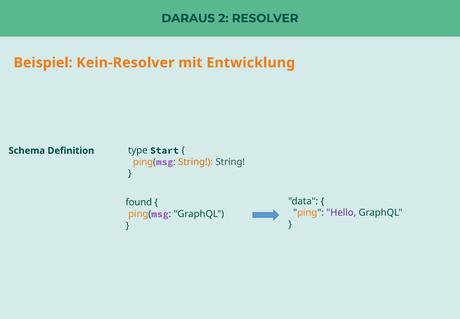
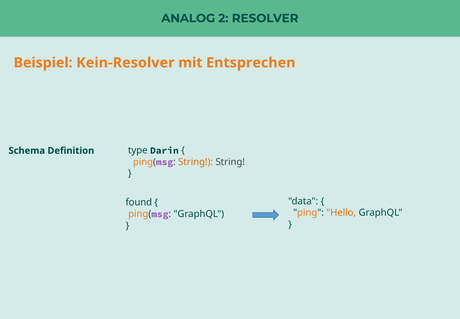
DARAUS: DARAUS -> ANALOG (188, 18)
Entwicklung: Entwicklung -> Entsprechen (251, 63)
Start: Start -> Darin (164, 150)
Hello colour: purple -> orange (341, 212)
